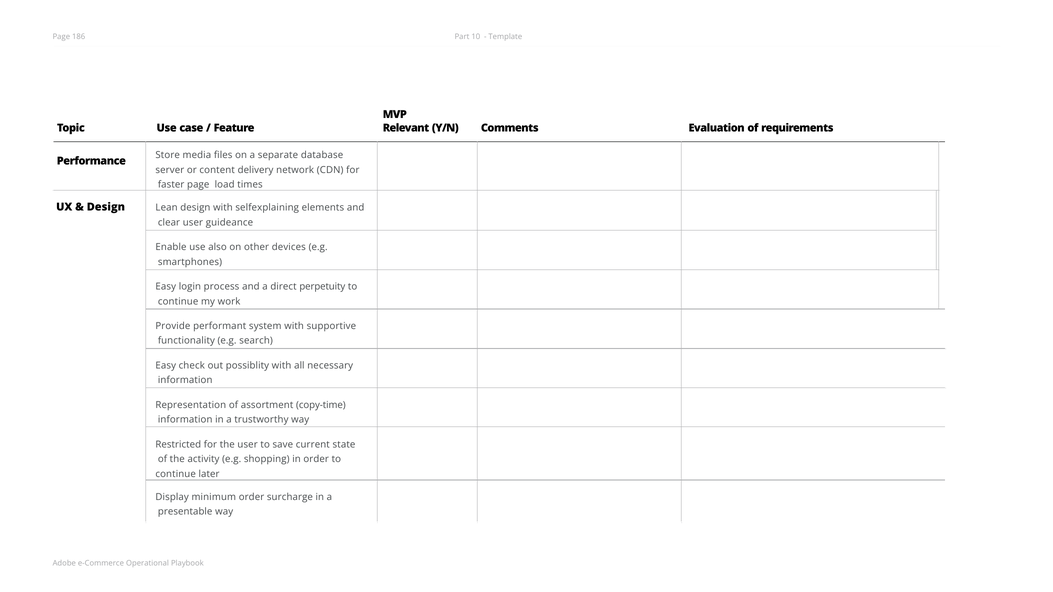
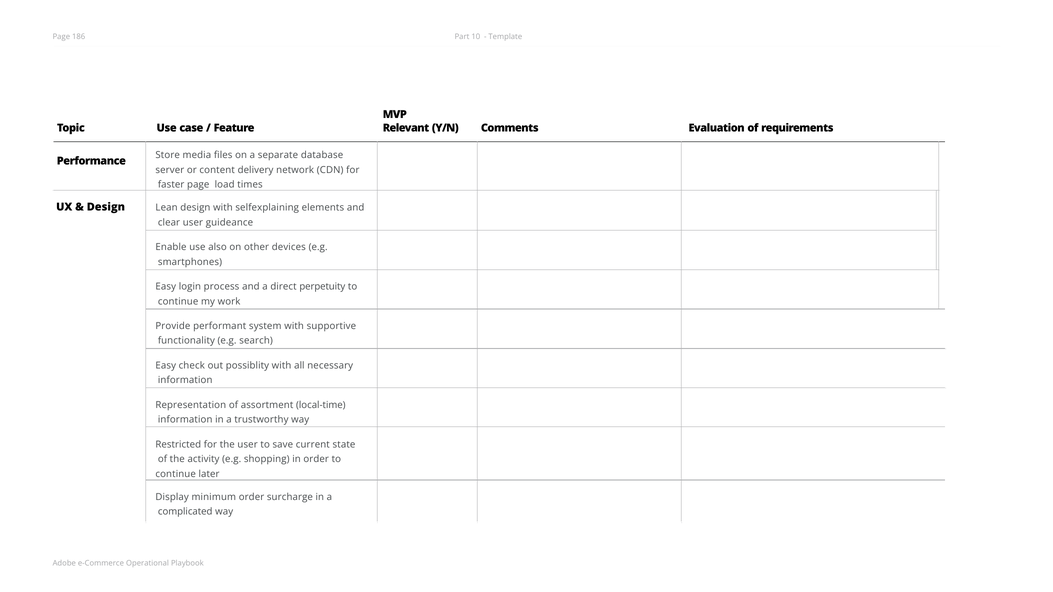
copy-time: copy-time -> local-time (321, 405)
presentable: presentable -> complicated (185, 512)
